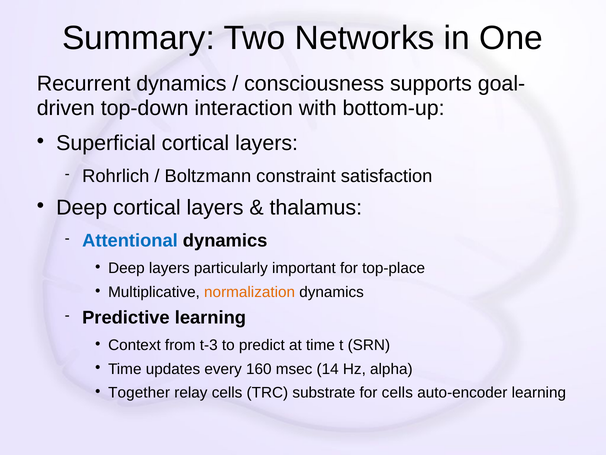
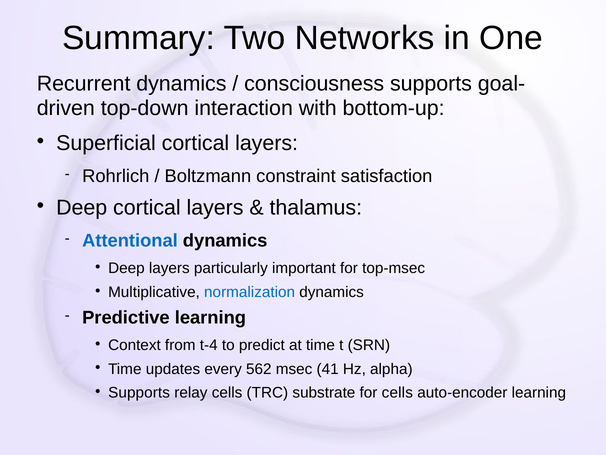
top-place: top-place -> top-msec (394, 268)
normalization colour: orange -> blue (250, 292)
t-3: t-3 -> t-4 (209, 345)
160: 160 -> 562 (259, 369)
14: 14 -> 41 (328, 369)
Together: Together -> Supports (139, 393)
